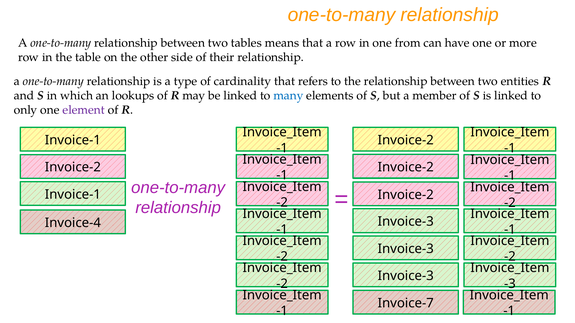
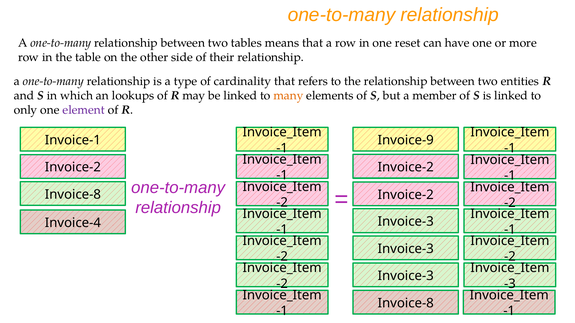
from: from -> reset (408, 43)
many colour: blue -> orange (288, 96)
Invoice-2: Invoice-2 -> Invoice-9 (406, 140)
Invoice-1: Invoice-1 -> Invoice-8 (73, 195)
Invoice-7: Invoice-7 -> Invoice-8 (406, 304)
